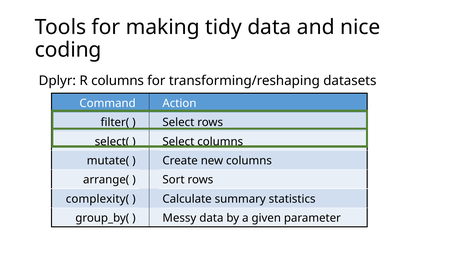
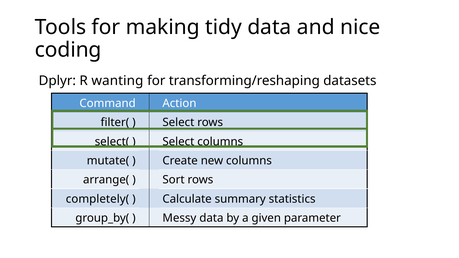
R columns: columns -> wanting (117, 81)
complexity(: complexity( -> completely( (97, 199)
